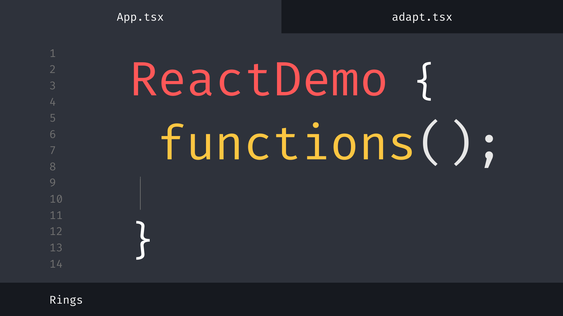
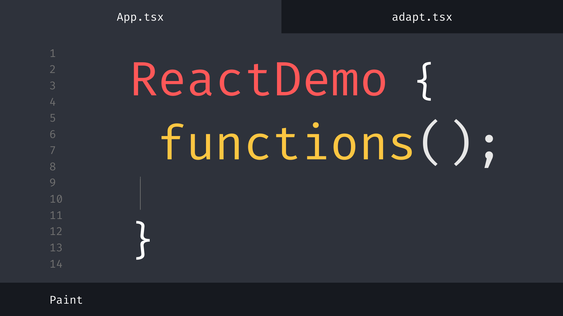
Rings: Rings -> Paint (66, 301)
